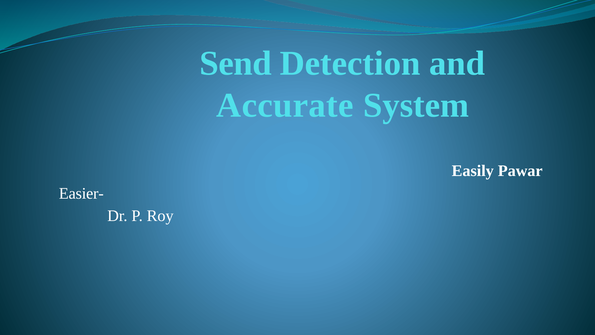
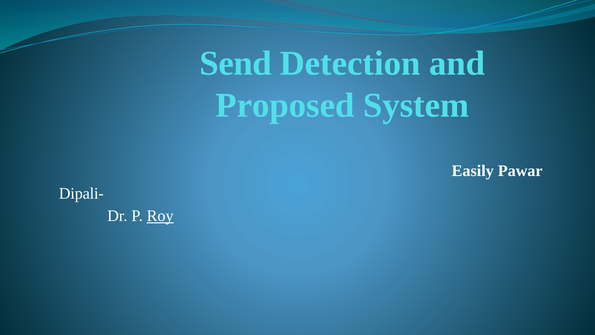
Accurate: Accurate -> Proposed (285, 105)
Easier-: Easier- -> Dipali- (81, 193)
Roy underline: none -> present (160, 216)
